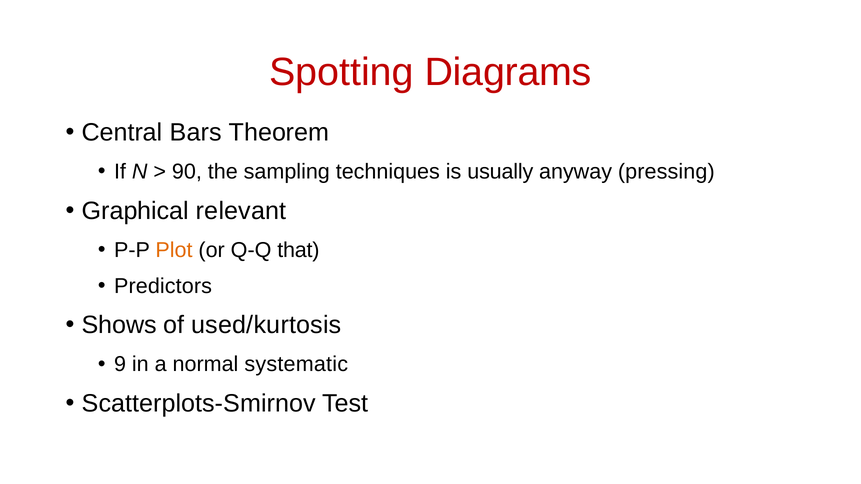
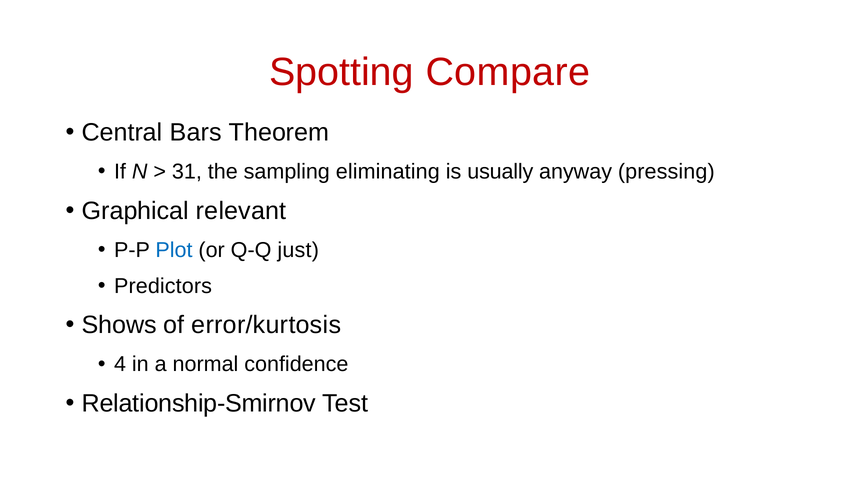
Diagrams: Diagrams -> Compare (508, 72)
90: 90 -> 31 (187, 172)
techniques: techniques -> eliminating (388, 172)
Plot colour: orange -> blue (174, 250)
that: that -> just (298, 250)
used/kurtosis: used/kurtosis -> error/kurtosis (266, 325)
9: 9 -> 4 (120, 365)
systematic: systematic -> confidence (296, 365)
Scatterplots-Smirnov: Scatterplots-Smirnov -> Relationship-Smirnov (199, 404)
